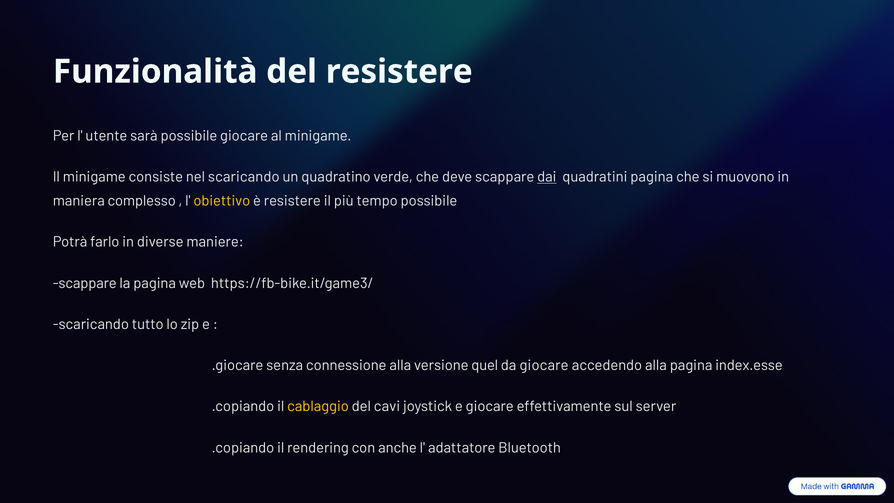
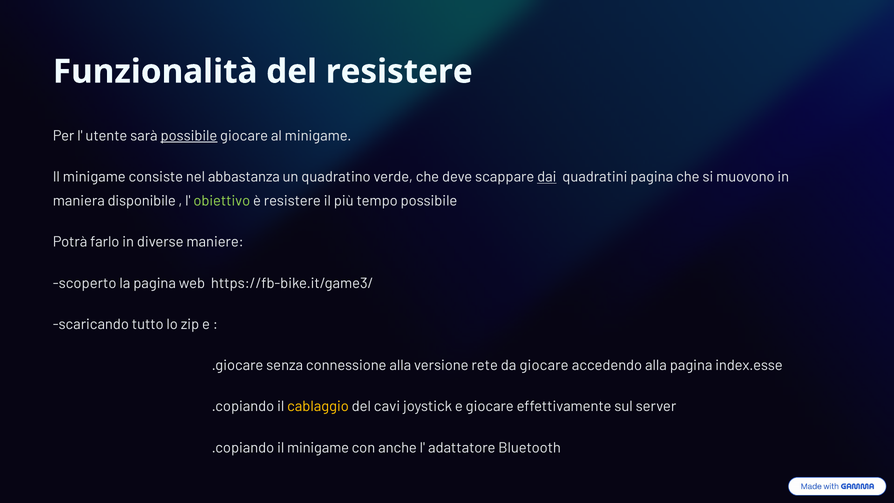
possibile underline: none -> present (189, 136)
nel scaricando: scaricando -> abbastanza (244, 177)
complesso: complesso -> disponibile (142, 201)
obiettivo colour: yellow -> light green (222, 201)
scappare: scappare -> scoperto (85, 283)
quel: quel -> rete (485, 365)
.copiando il rendering: rendering -> minigame (318, 448)
